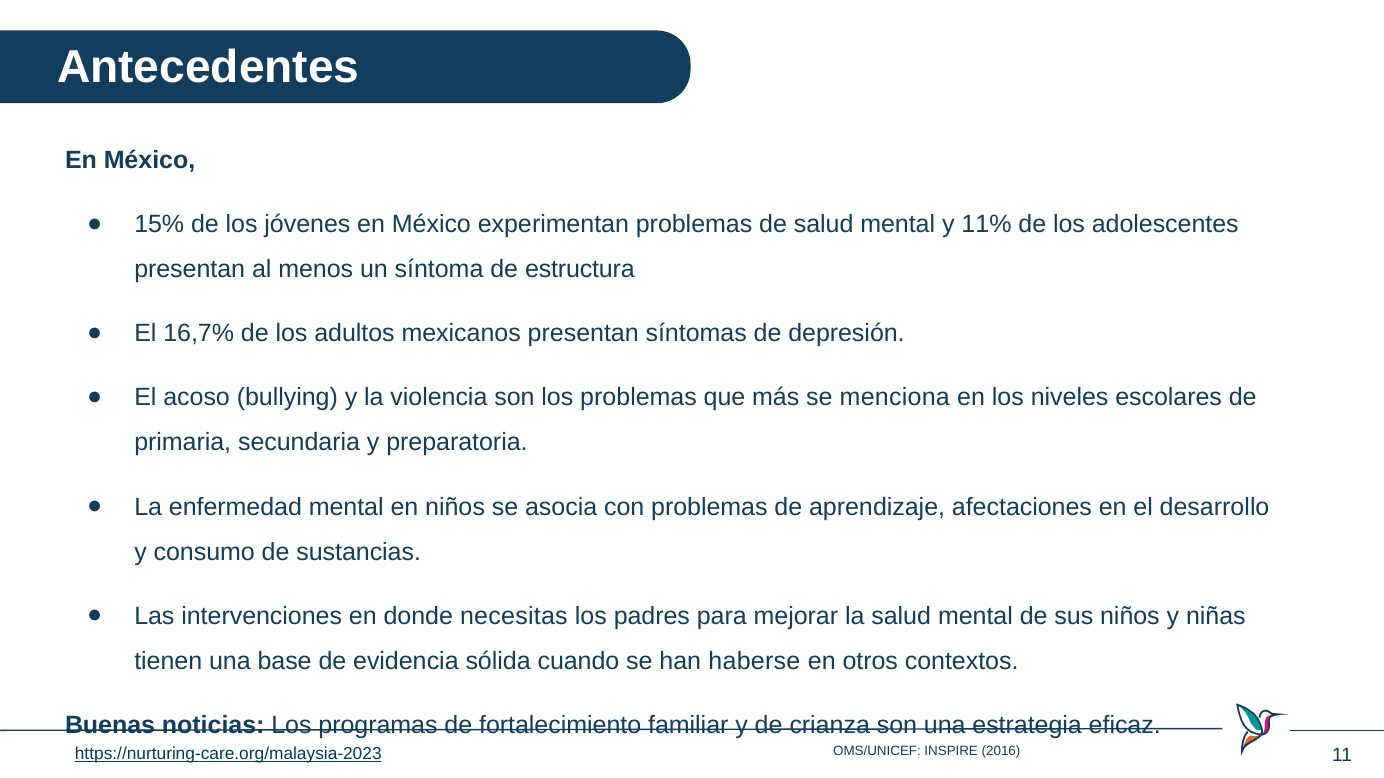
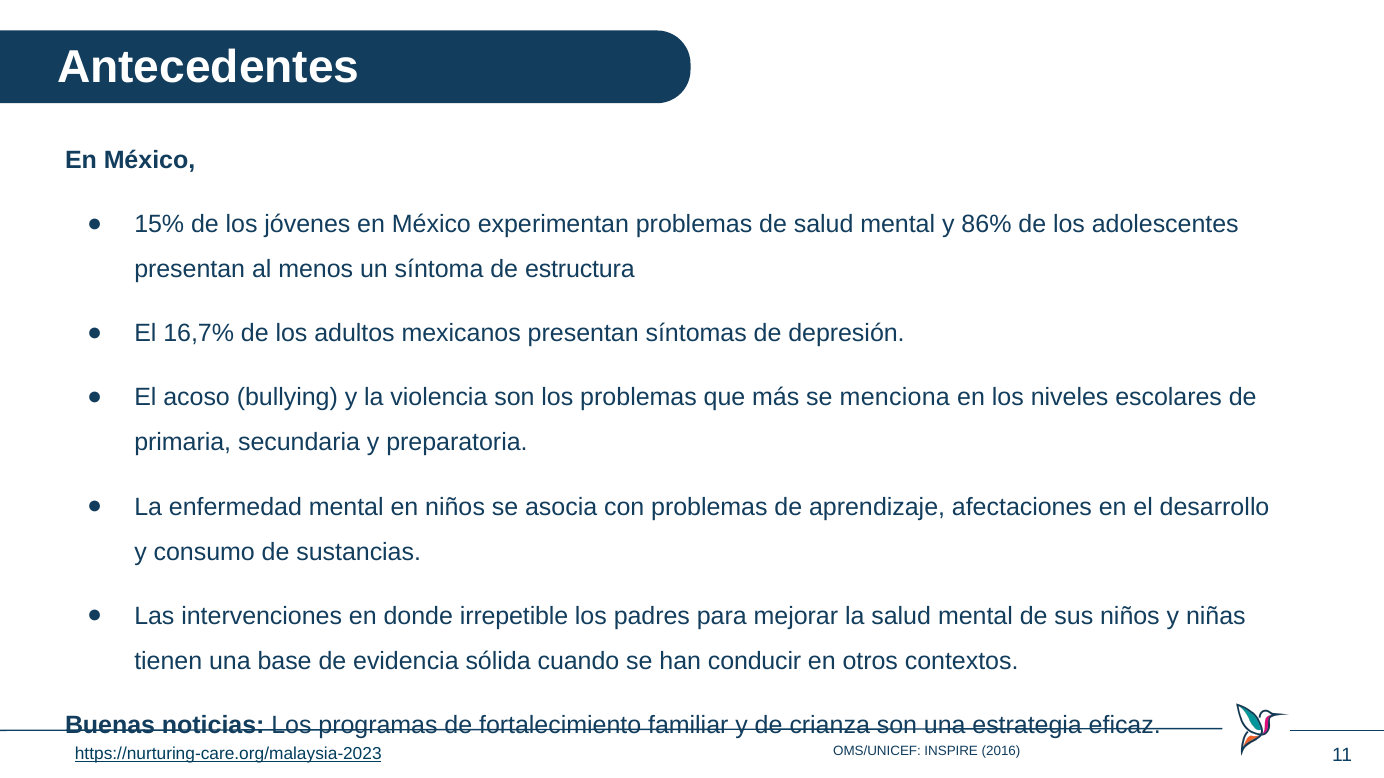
11%: 11% -> 86% (986, 224)
necesitas: necesitas -> irrepetible (514, 616)
haberse: haberse -> conducir (755, 661)
